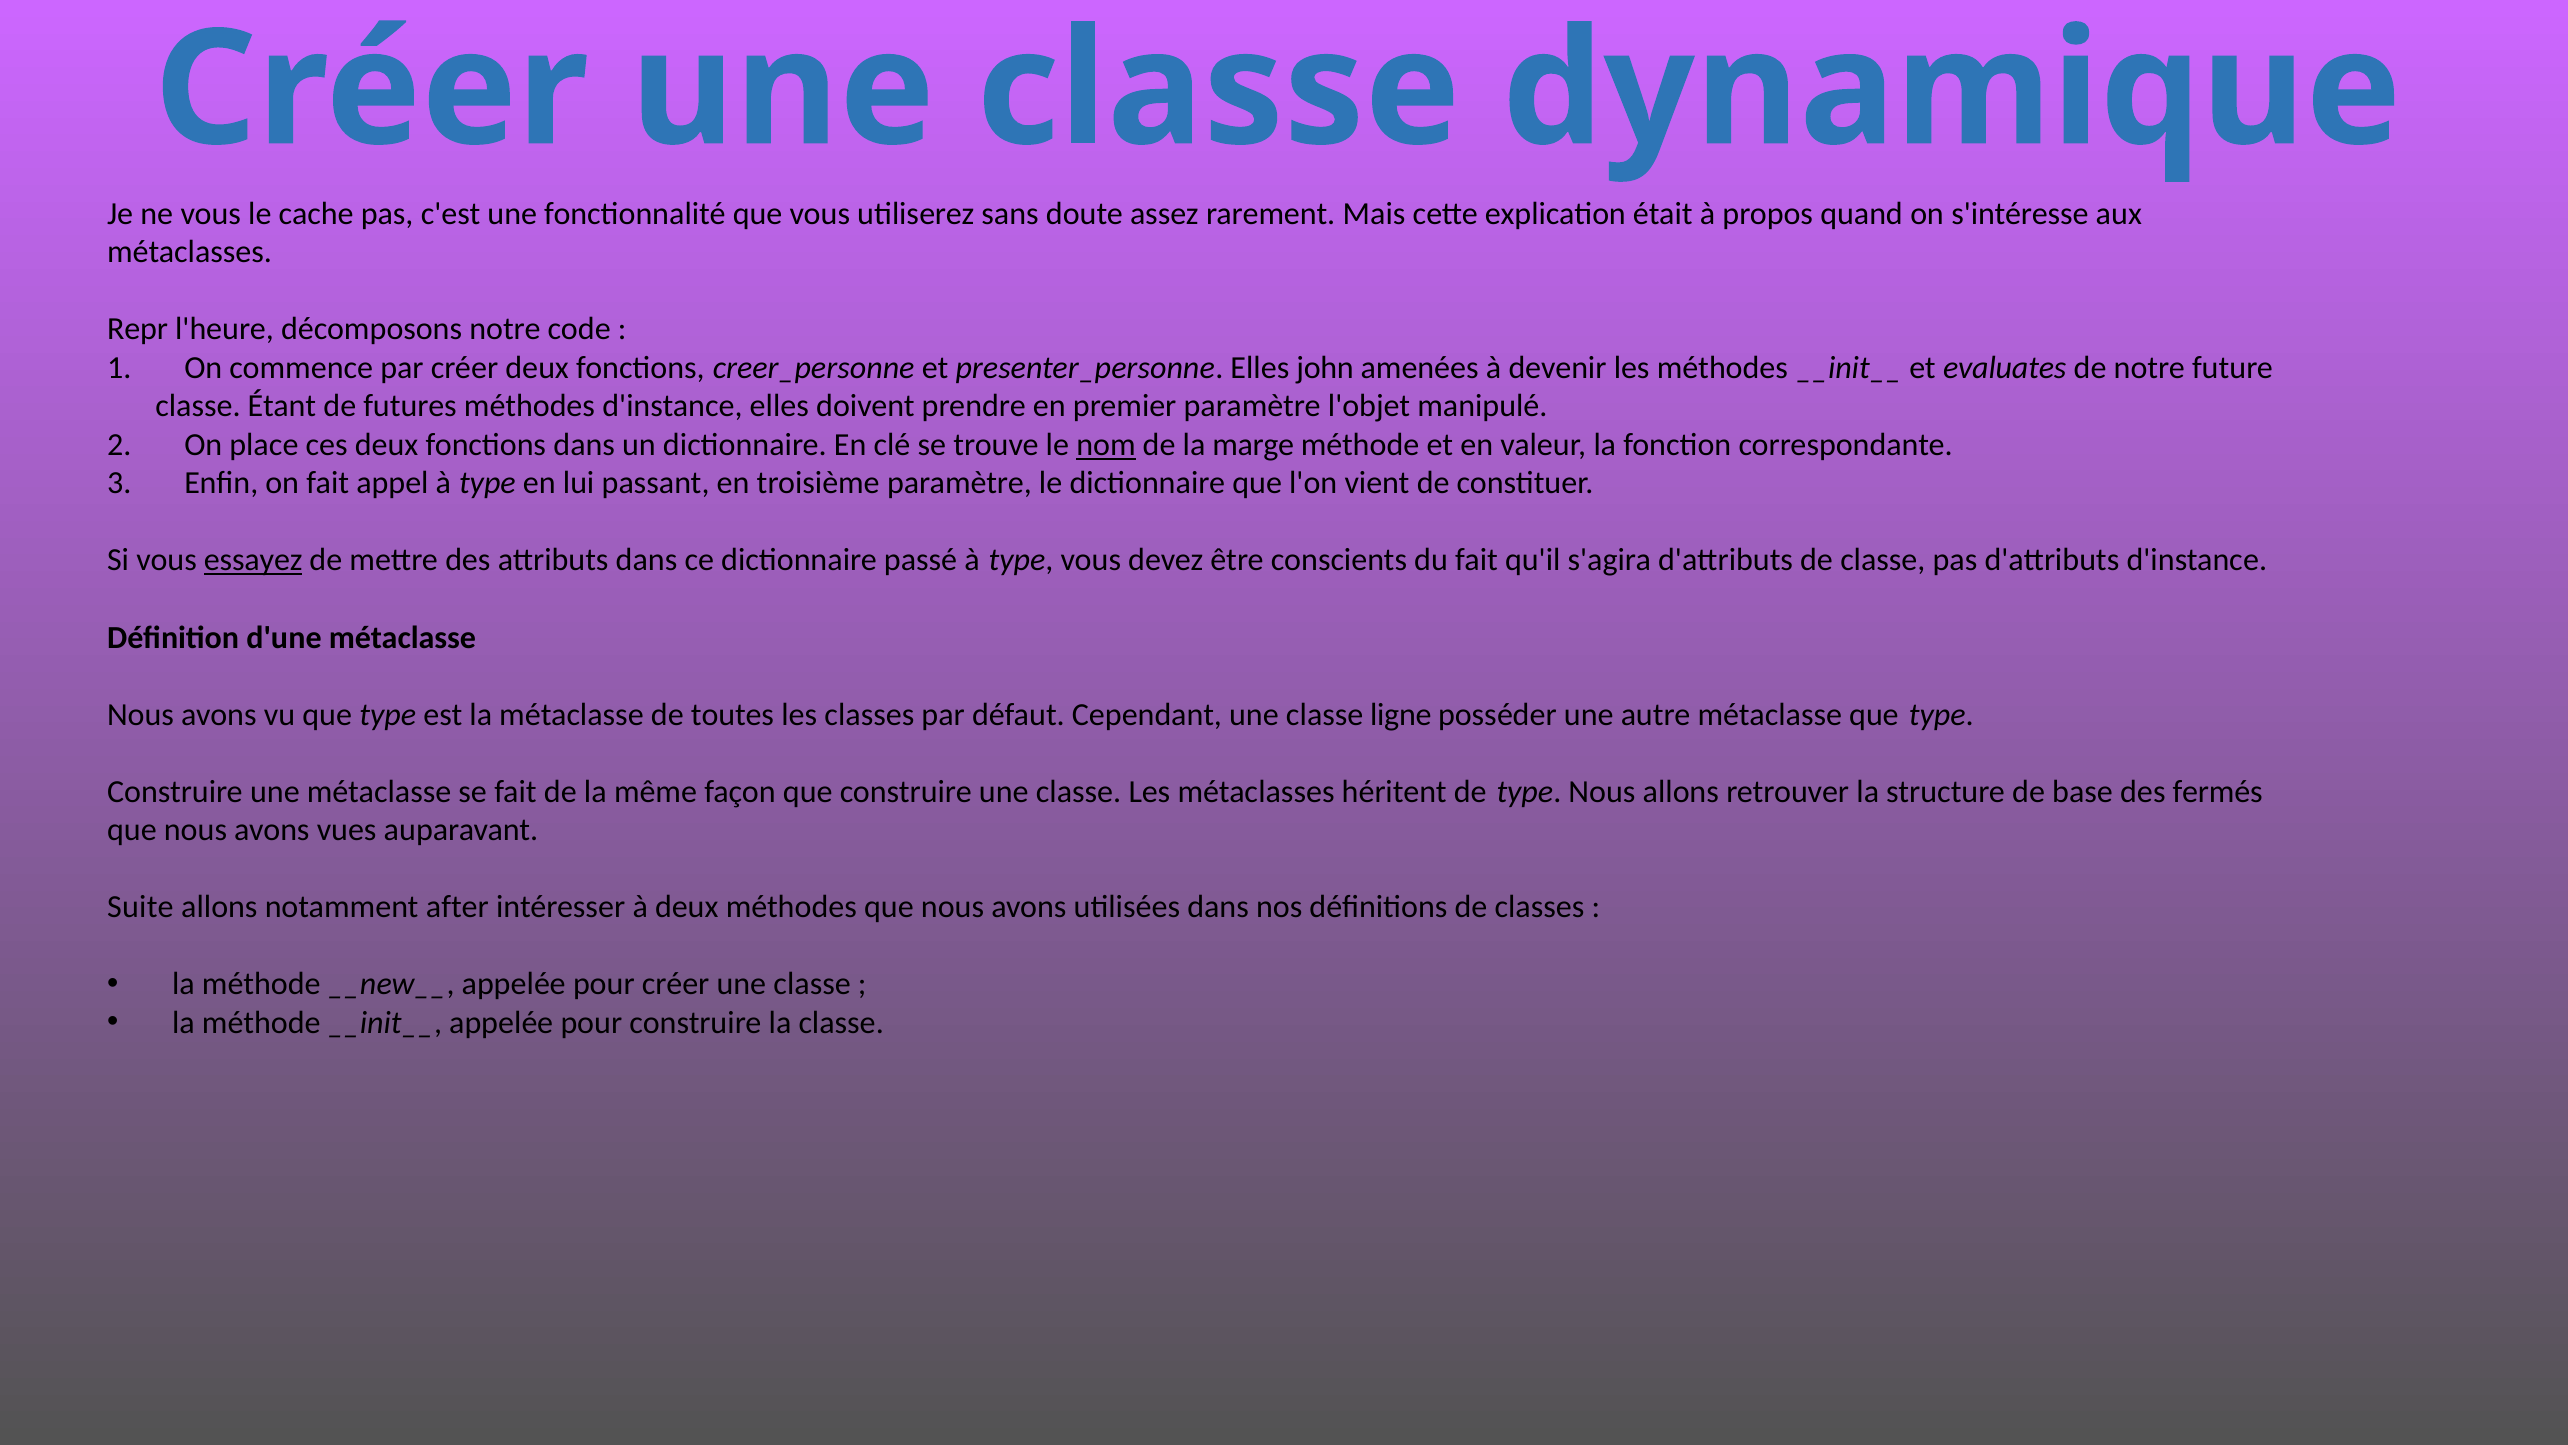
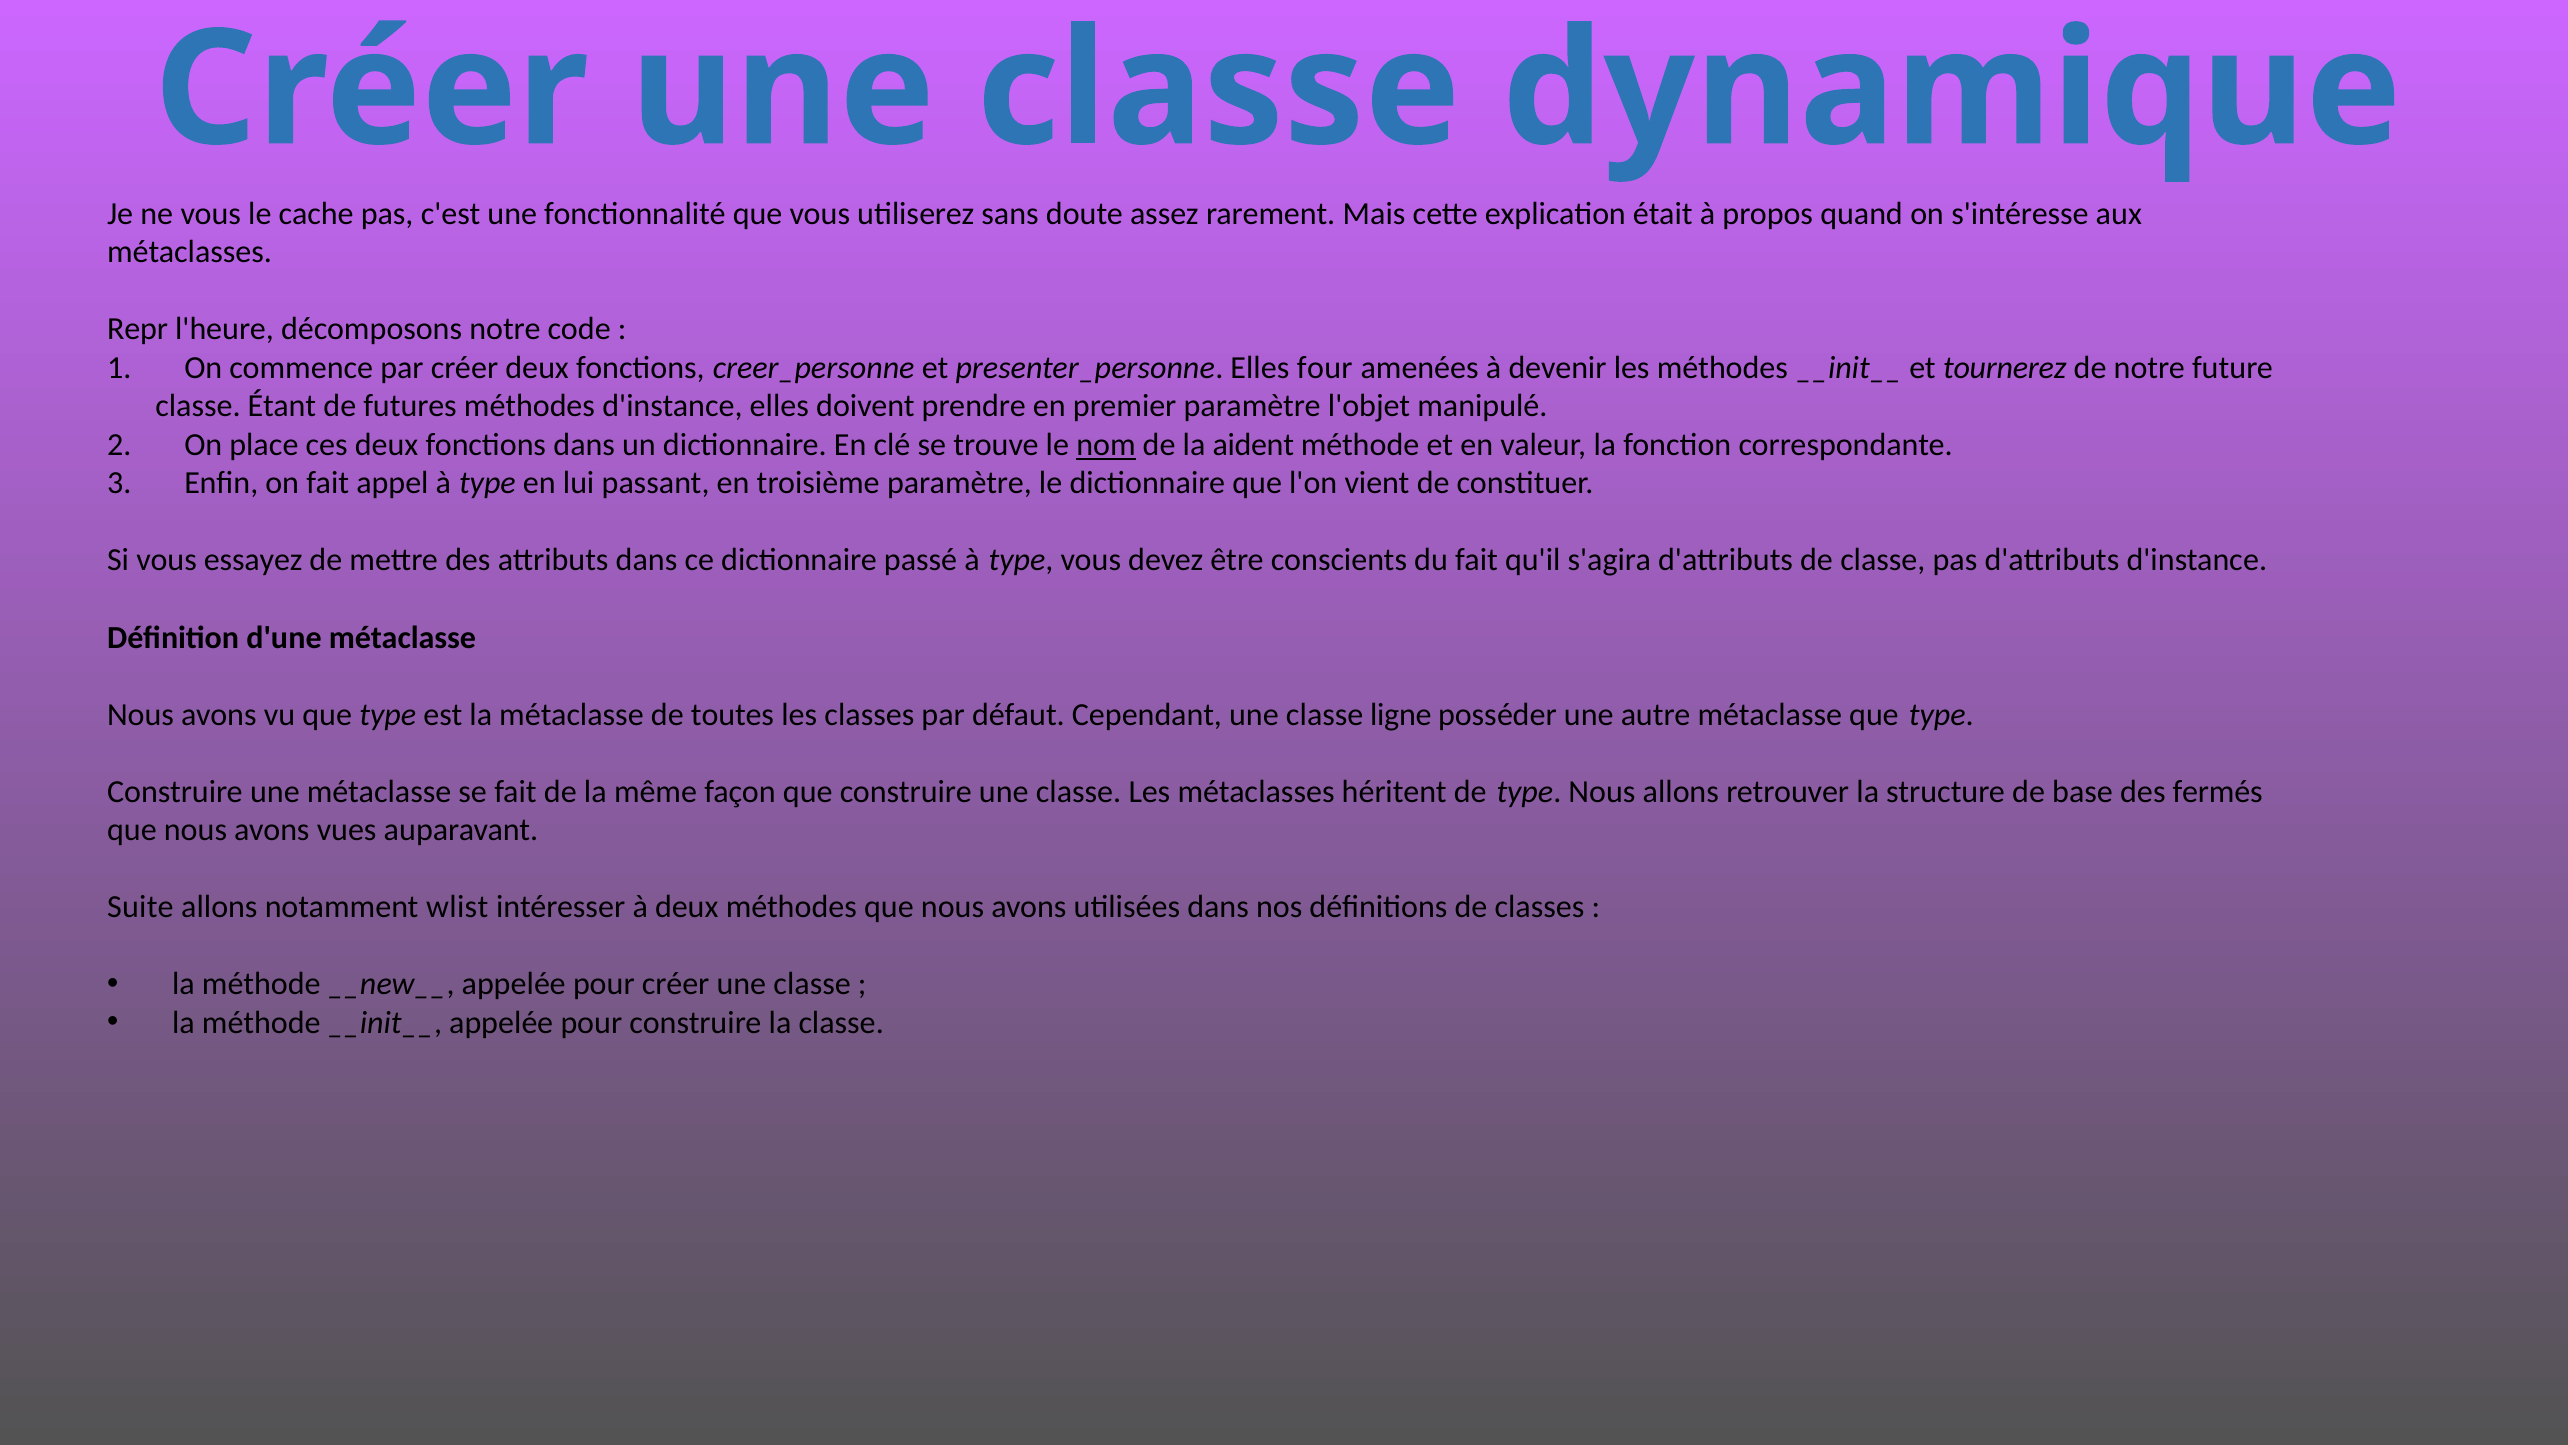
john: john -> four (1325, 368)
evaluates: evaluates -> tournerez (2005, 368)
marge: marge -> aident (1253, 445)
essayez underline: present -> none (253, 560)
after: after -> wlist (457, 907)
